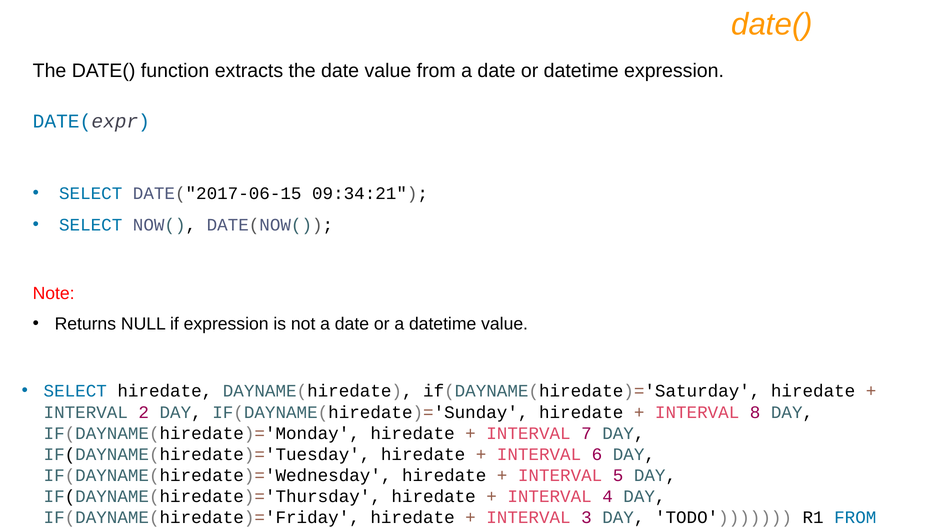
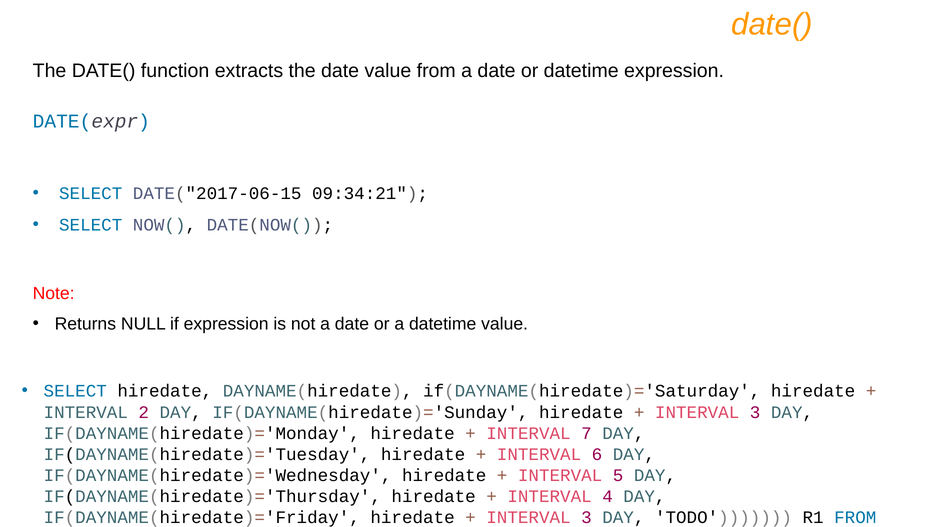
8: 8 -> 3 (755, 412)
